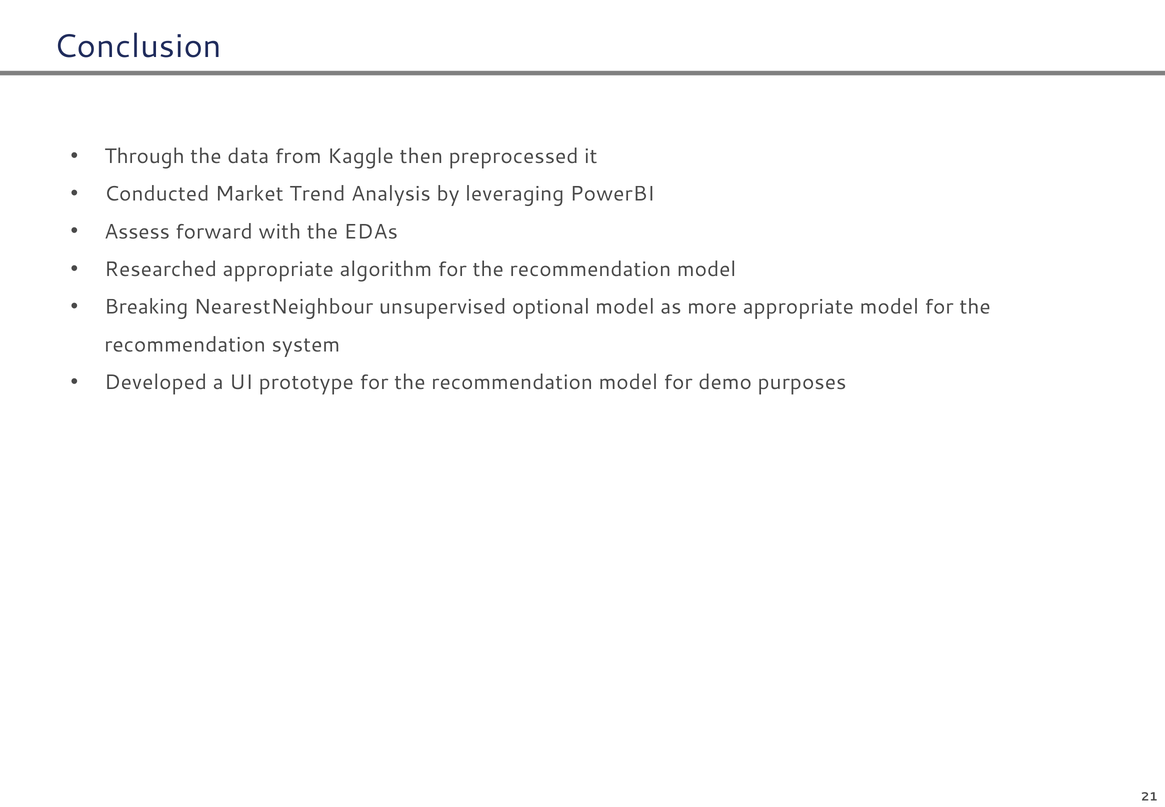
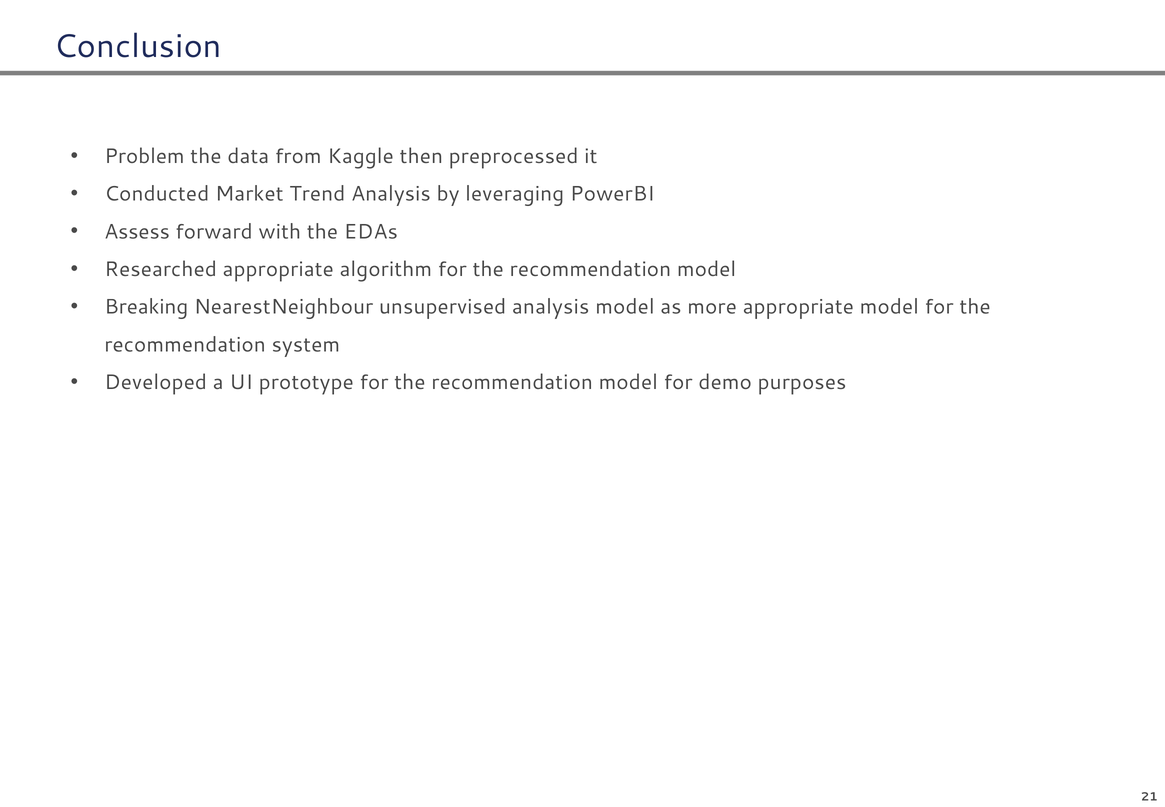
Through: Through -> Problem (145, 156)
unsupervised optional: optional -> analysis (551, 307)
